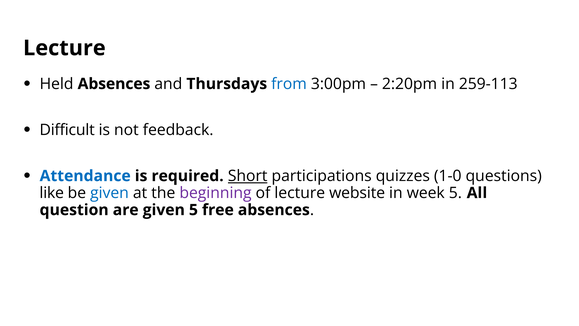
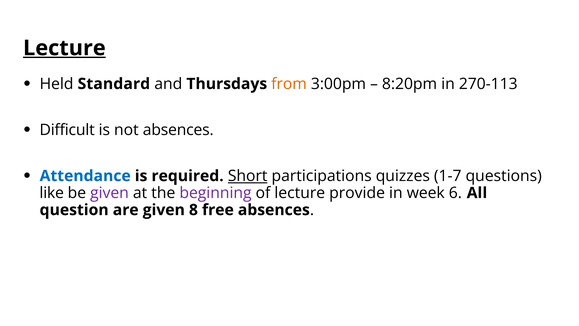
Lecture underline: none -> present (64, 48)
Held Absences: Absences -> Standard (114, 84)
from colour: blue -> orange (289, 84)
2:20pm: 2:20pm -> 8:20pm (410, 84)
259-113: 259-113 -> 270-113 (488, 84)
not feedback: feedback -> absences (178, 130)
1-0: 1-0 -> 1-7 (448, 176)
given colour: blue -> purple (109, 193)
website: website -> provide (357, 193)
week 5: 5 -> 6 (455, 193)
given 5: 5 -> 8 (193, 210)
